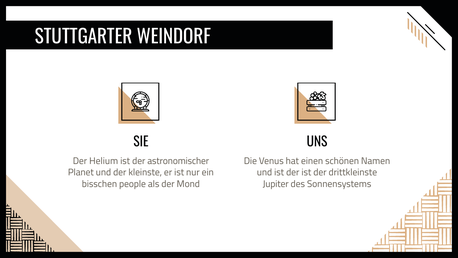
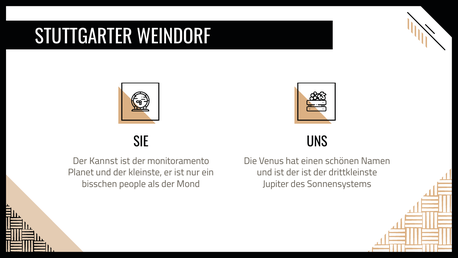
Helium: Helium -> Kannst (104, 161)
astronomischer: astronomischer -> monitoramento (178, 161)
